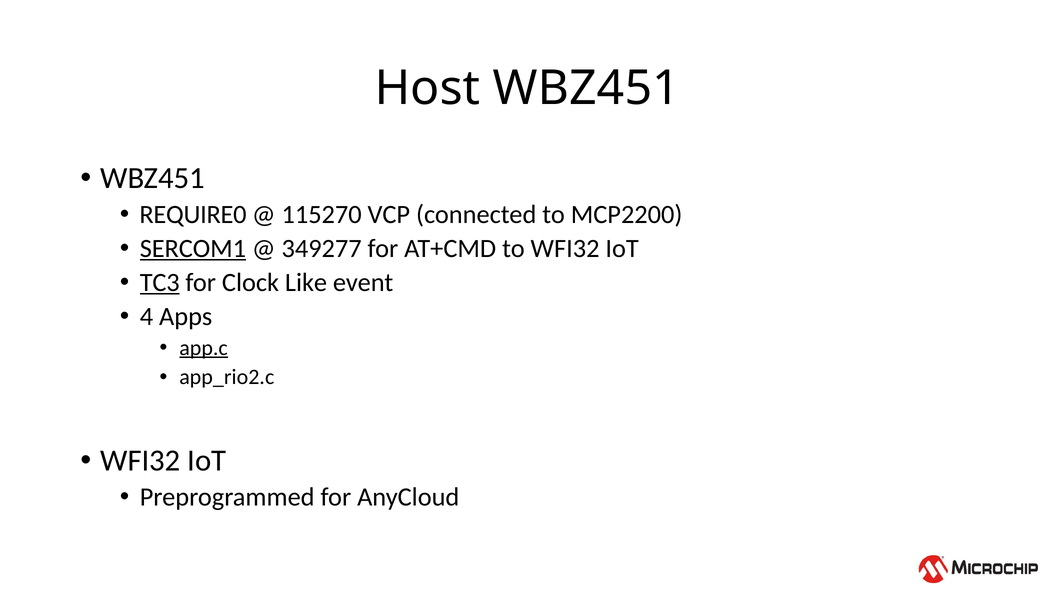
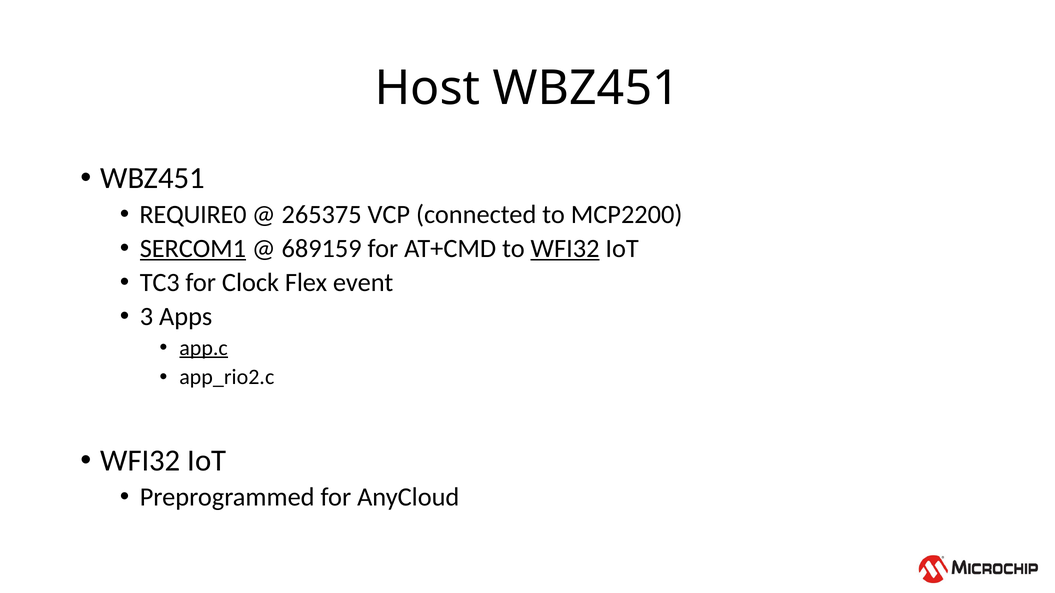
115270: 115270 -> 265375 (322, 215)
349277: 349277 -> 689159 (322, 249)
WFI32 underline: none -> present (565, 249)
TC3 underline: present -> none (160, 283)
Like: Like -> Flex (306, 283)
4: 4 -> 3 (146, 317)
